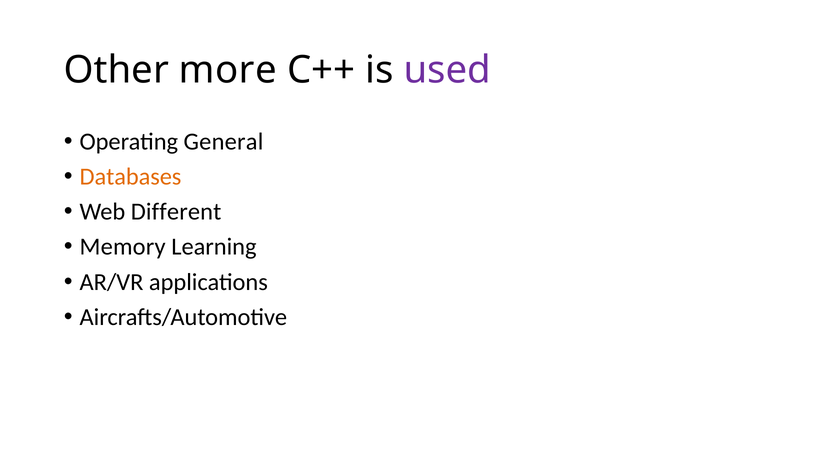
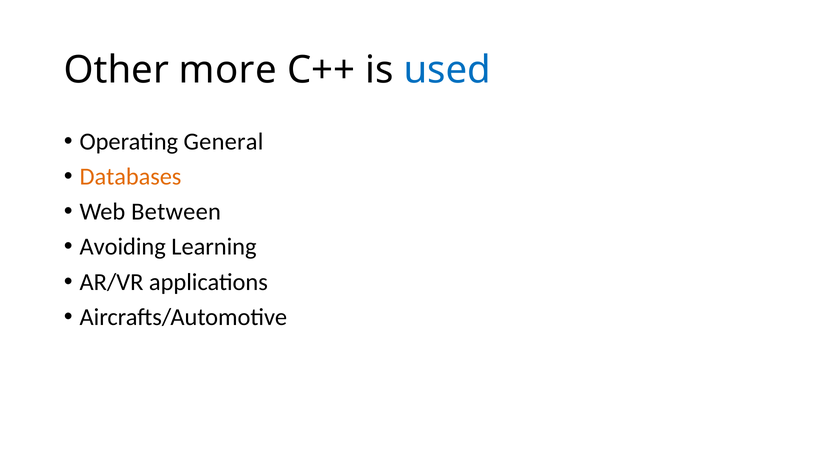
used colour: purple -> blue (447, 70)
Different: Different -> Between (176, 212)
Memory: Memory -> Avoiding (123, 247)
